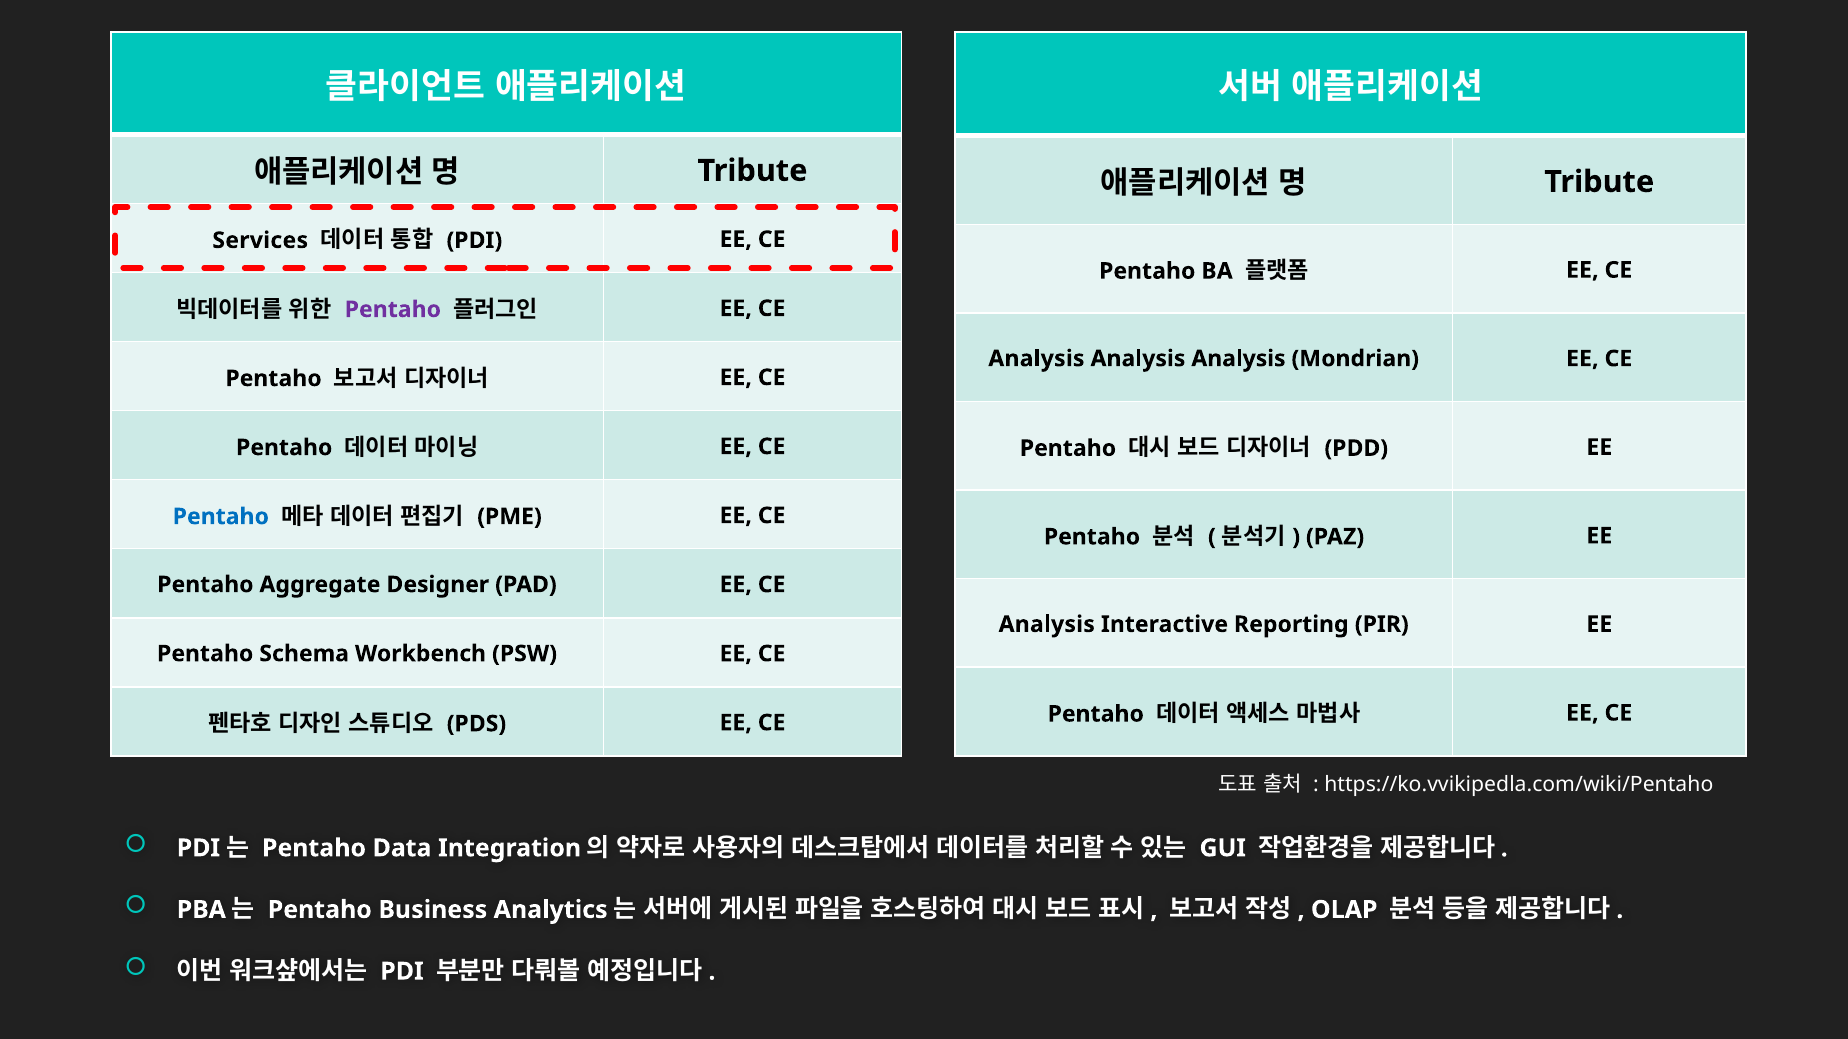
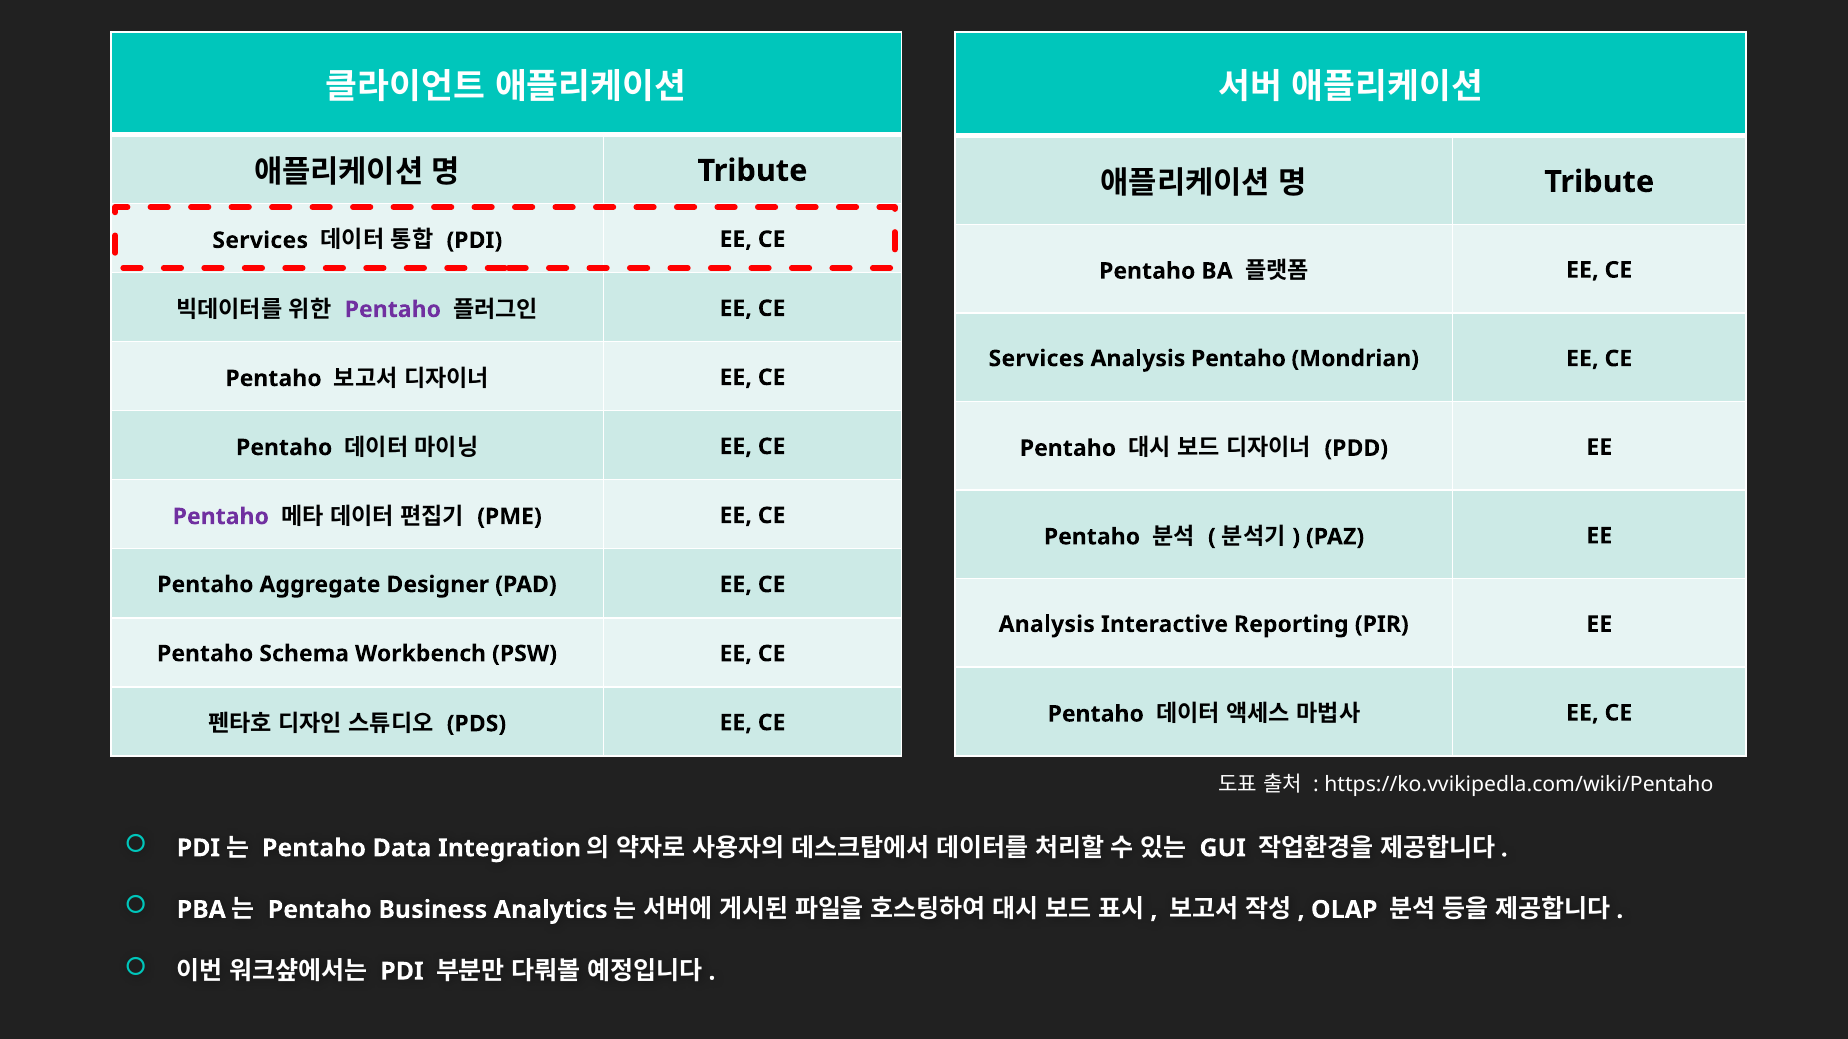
Analysis: Analysis -> Services (1036, 359)
Analysis: Analysis -> Pentaho (1239, 359)
Pentaho colour: blue -> purple (221, 517)
